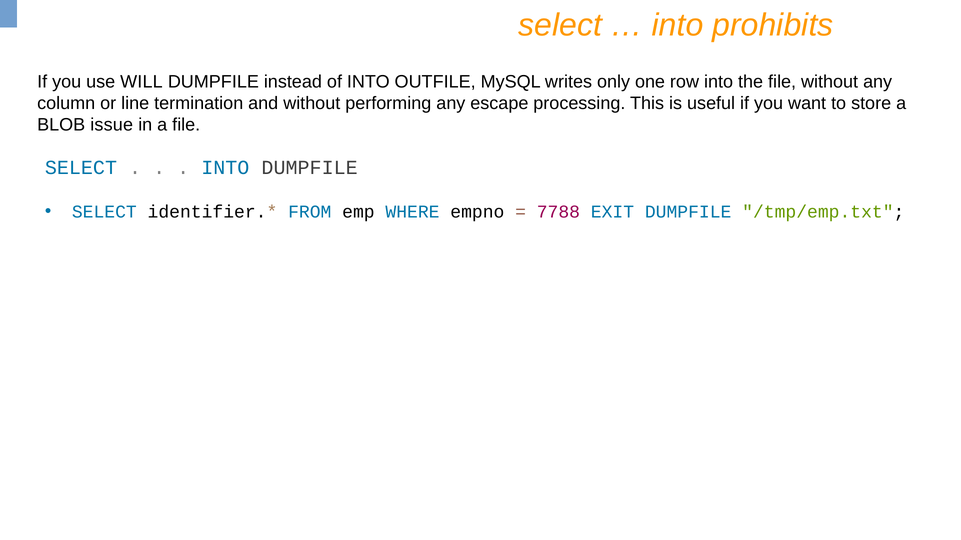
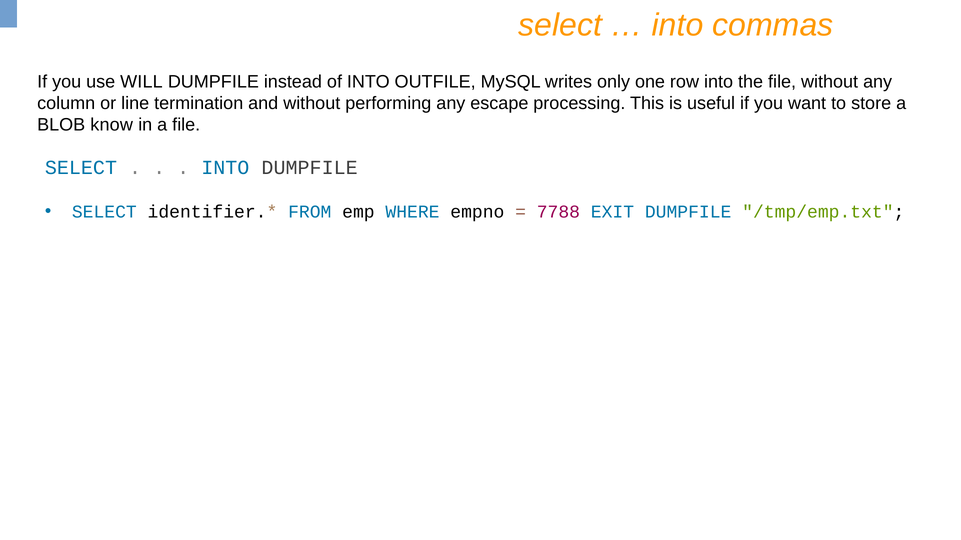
prohibits: prohibits -> commas (773, 25)
issue: issue -> know (112, 125)
